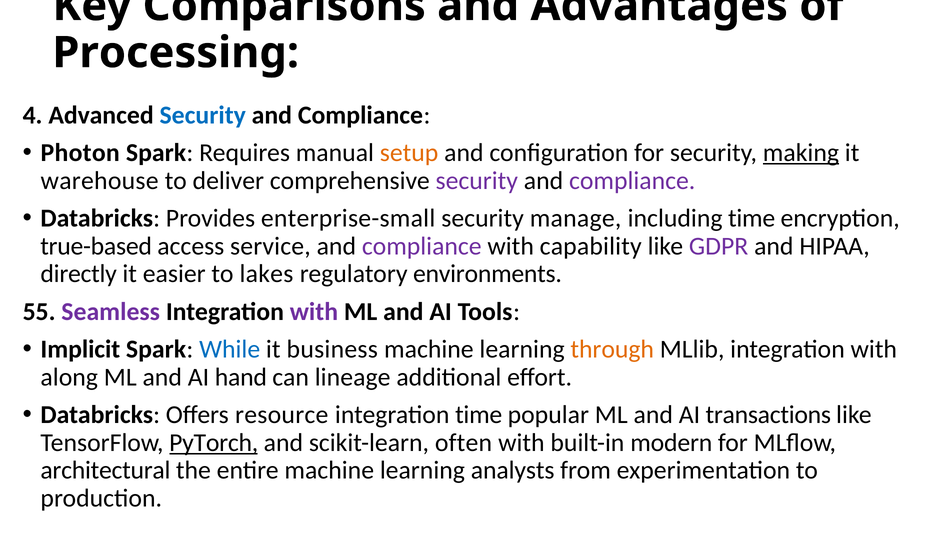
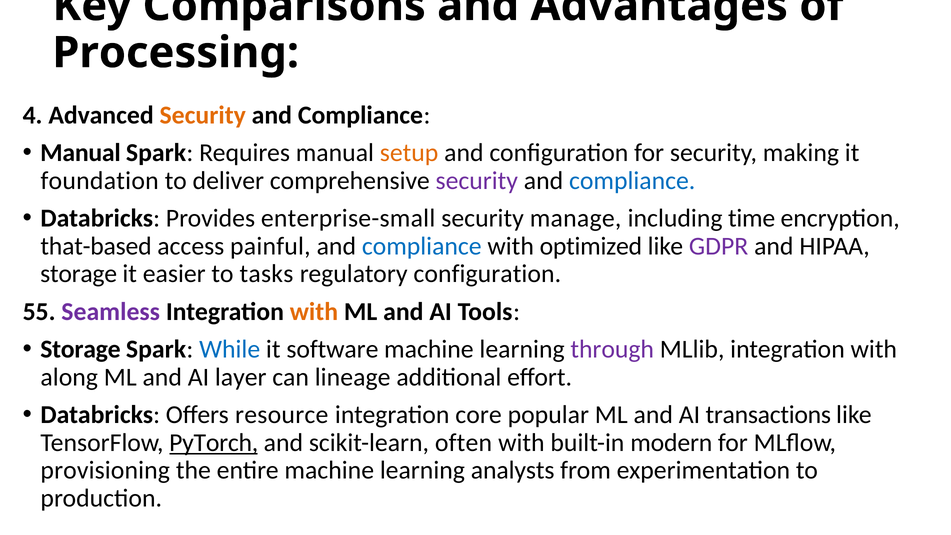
Security colour: blue -> orange (203, 115)
Photon: Photon -> Manual (80, 153)
making underline: present -> none (801, 153)
warehouse: warehouse -> foundation (100, 181)
compliance colour: purple -> blue (632, 181)
true-based: true-based -> that-based (96, 246)
service: service -> painful (270, 246)
compliance colour: purple -> blue (422, 246)
capability: capability -> optimized (591, 246)
directly: directly -> storage (79, 274)
lakes: lakes -> tasks (266, 274)
regulatory environments: environments -> configuration (487, 274)
with colour: purple -> orange (314, 312)
Implicit: Implicit -> Storage (80, 349)
business: business -> software (332, 349)
through colour: orange -> purple (612, 349)
hand: hand -> layer (241, 377)
integration time: time -> core (479, 415)
architectural: architectural -> provisioning (105, 470)
